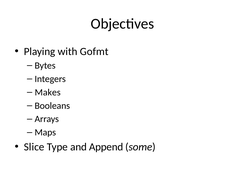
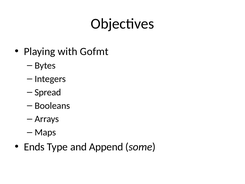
Makes: Makes -> Spread (48, 92)
Slice: Slice -> Ends (34, 147)
